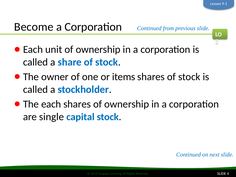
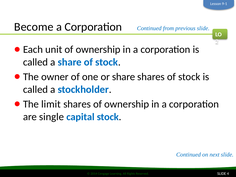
or items: items -> share (124, 77)
each: each -> limit (51, 104)
